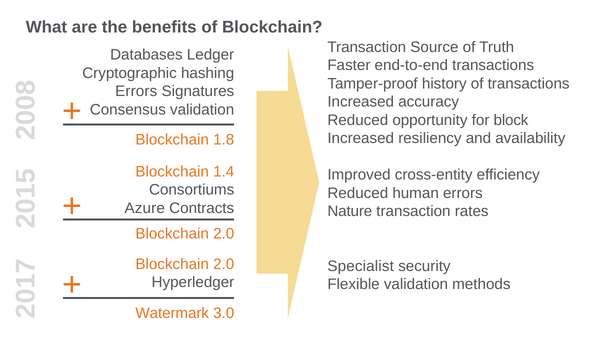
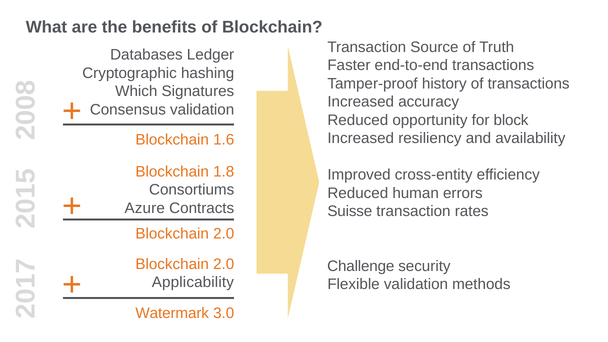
Errors: Errors -> Which (136, 91)
1.8: 1.8 -> 1.6 (224, 140)
1.4: 1.4 -> 1.8 (224, 172)
Nature: Nature -> Suisse (350, 211)
Specialist: Specialist -> Challenge (361, 266)
Hyperledger: Hyperledger -> Applicability (193, 282)
